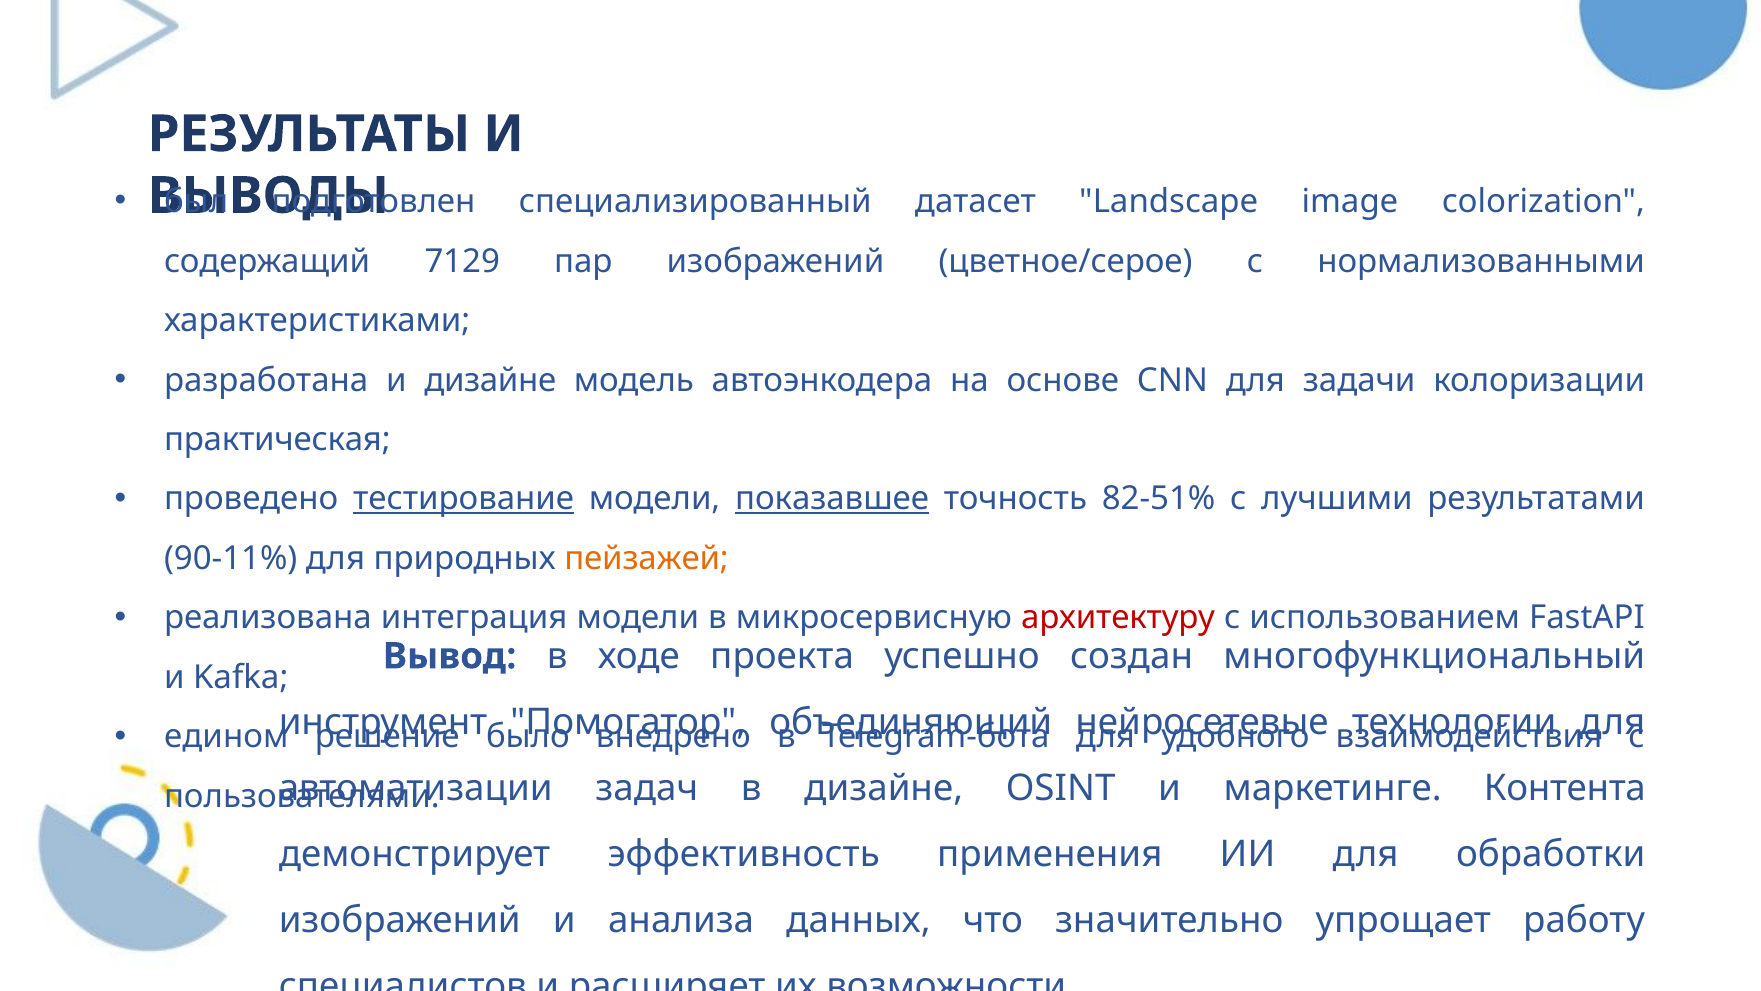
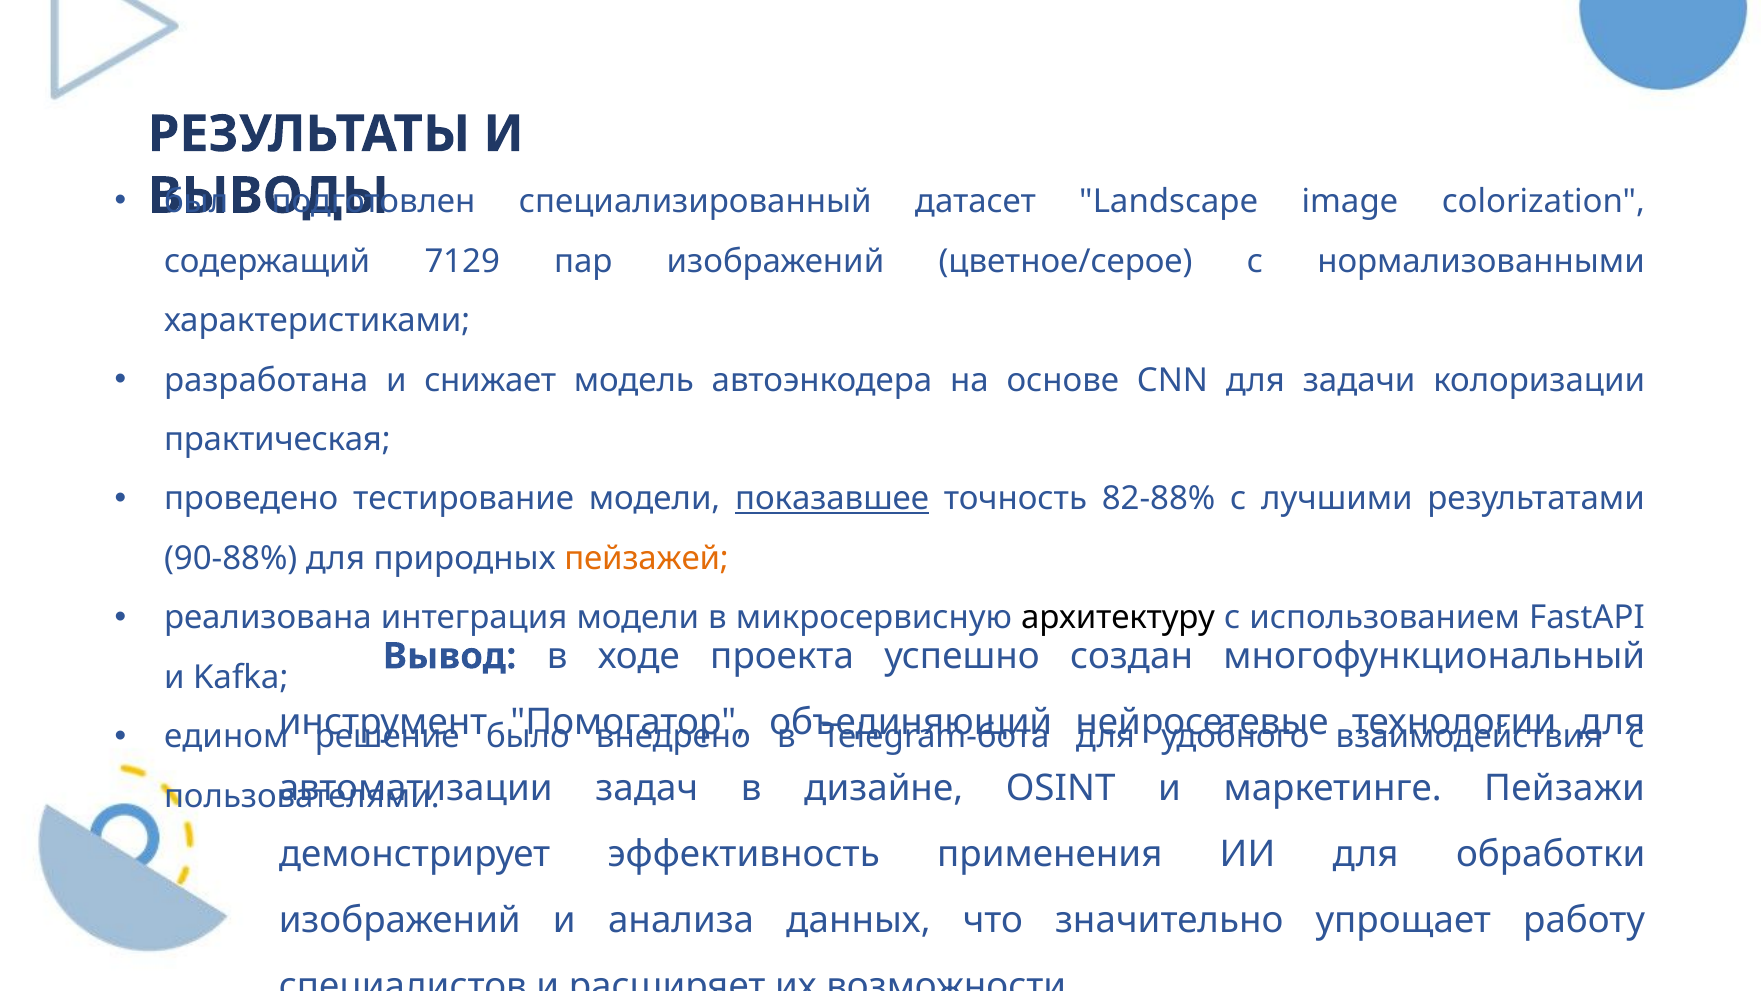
и дизайне: дизайне -> снижает (490, 380)
тестирование underline: present -> none (464, 499)
82-51%: 82-51% -> 82-88% (1159, 499)
90-11%: 90-11% -> 90-88% (231, 558)
архитектуру colour: red -> black (1118, 618)
Контента: Контента -> Пейзажи (1565, 788)
